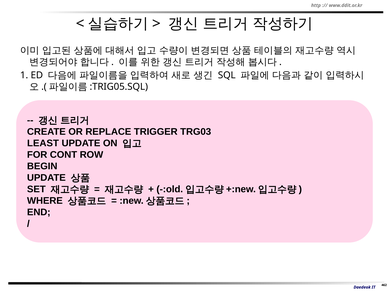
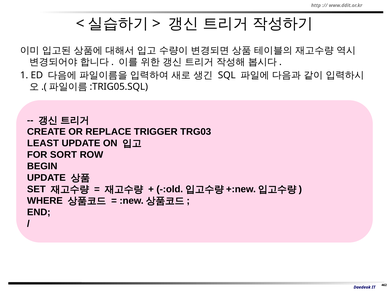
CONT: CONT -> SORT (63, 155)
